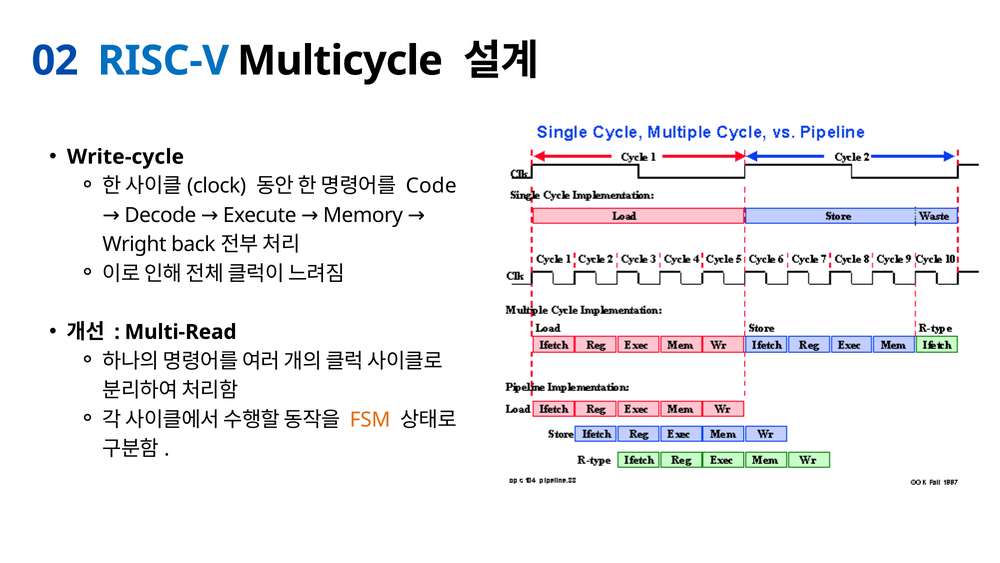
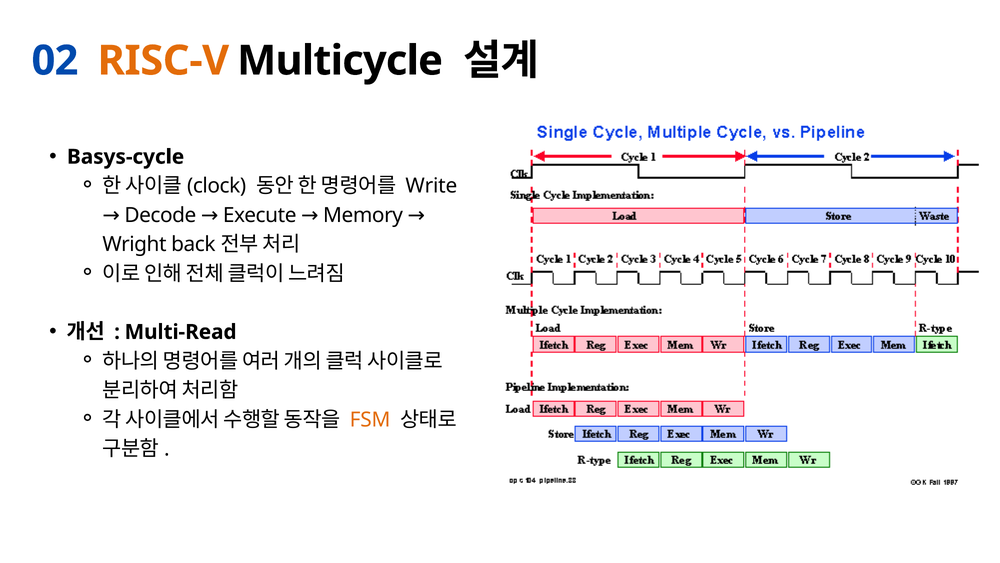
RISC-V colour: blue -> orange (163, 61)
Write-cycle: Write-cycle -> Basys-cycle (126, 157)
Code: Code -> Write (431, 186)
